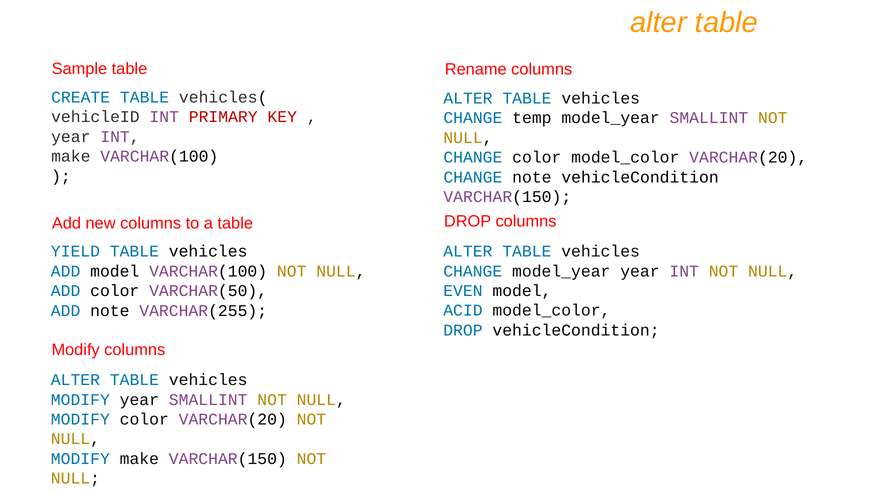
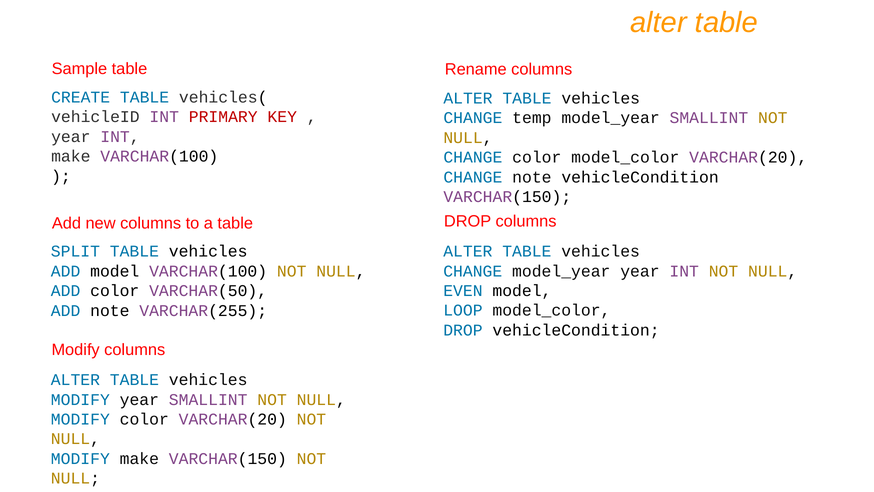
YIELD: YIELD -> SPLIT (75, 251)
ACID: ACID -> LOOP (463, 310)
